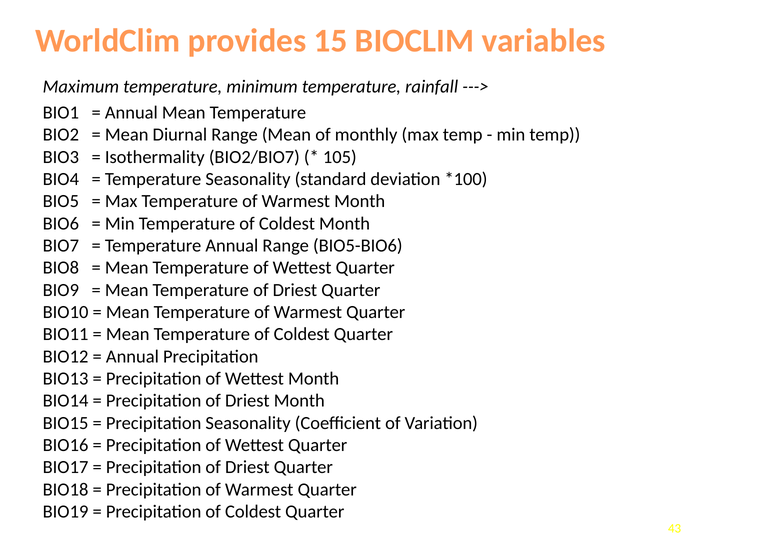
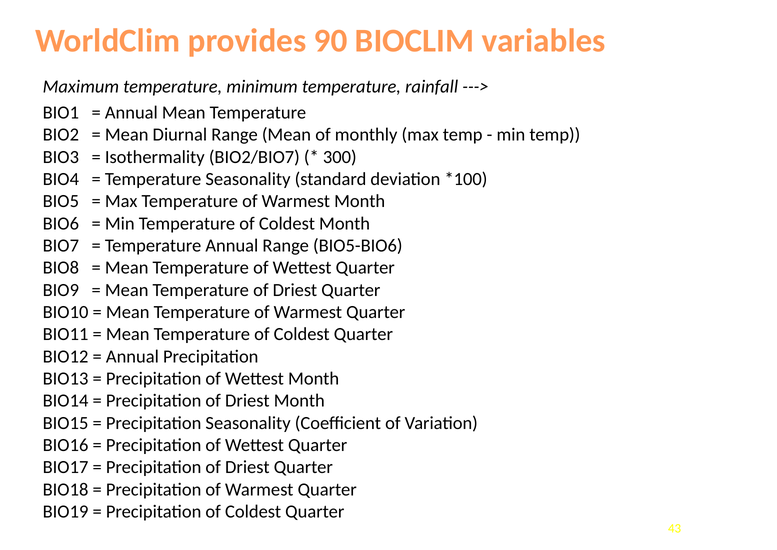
15: 15 -> 90 (331, 41)
105: 105 -> 300 (340, 157)
